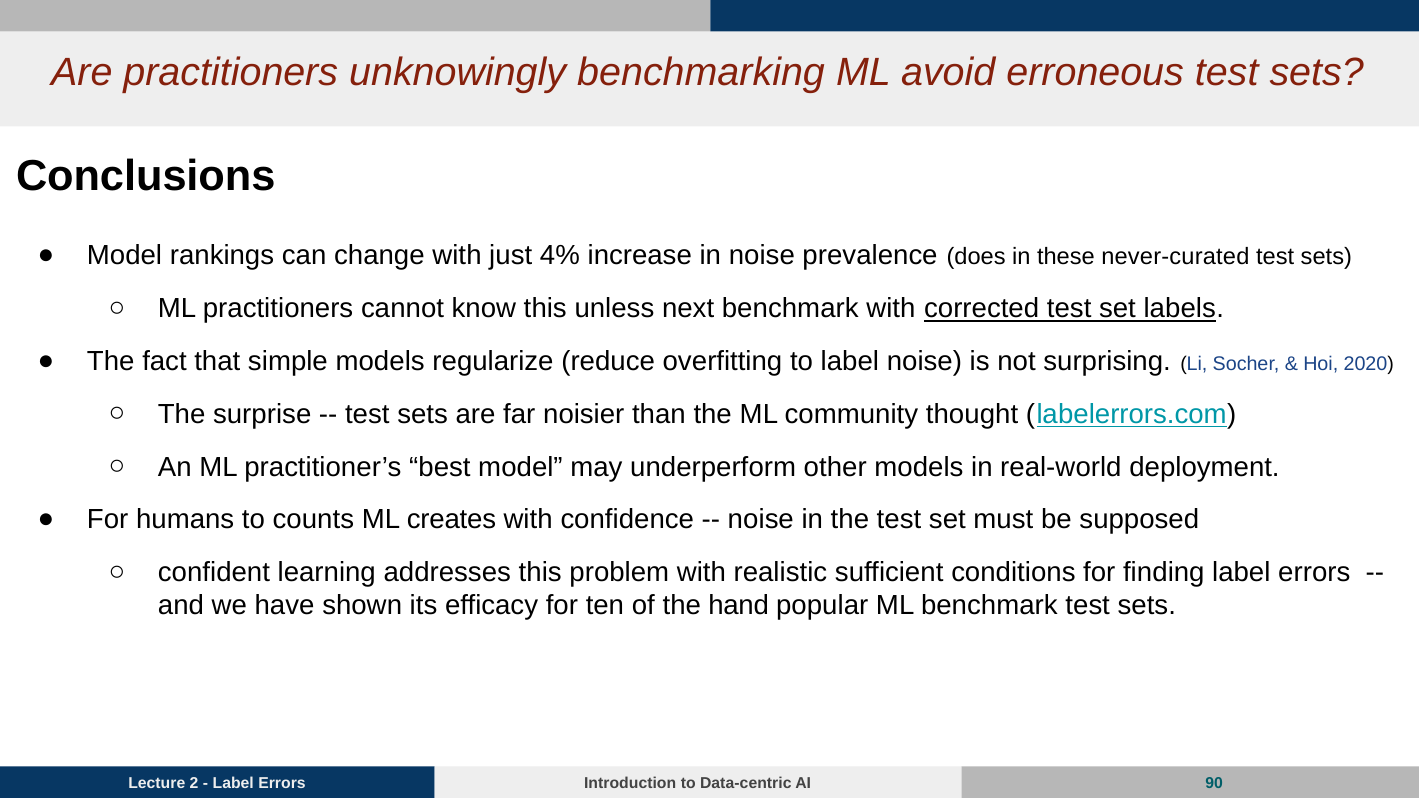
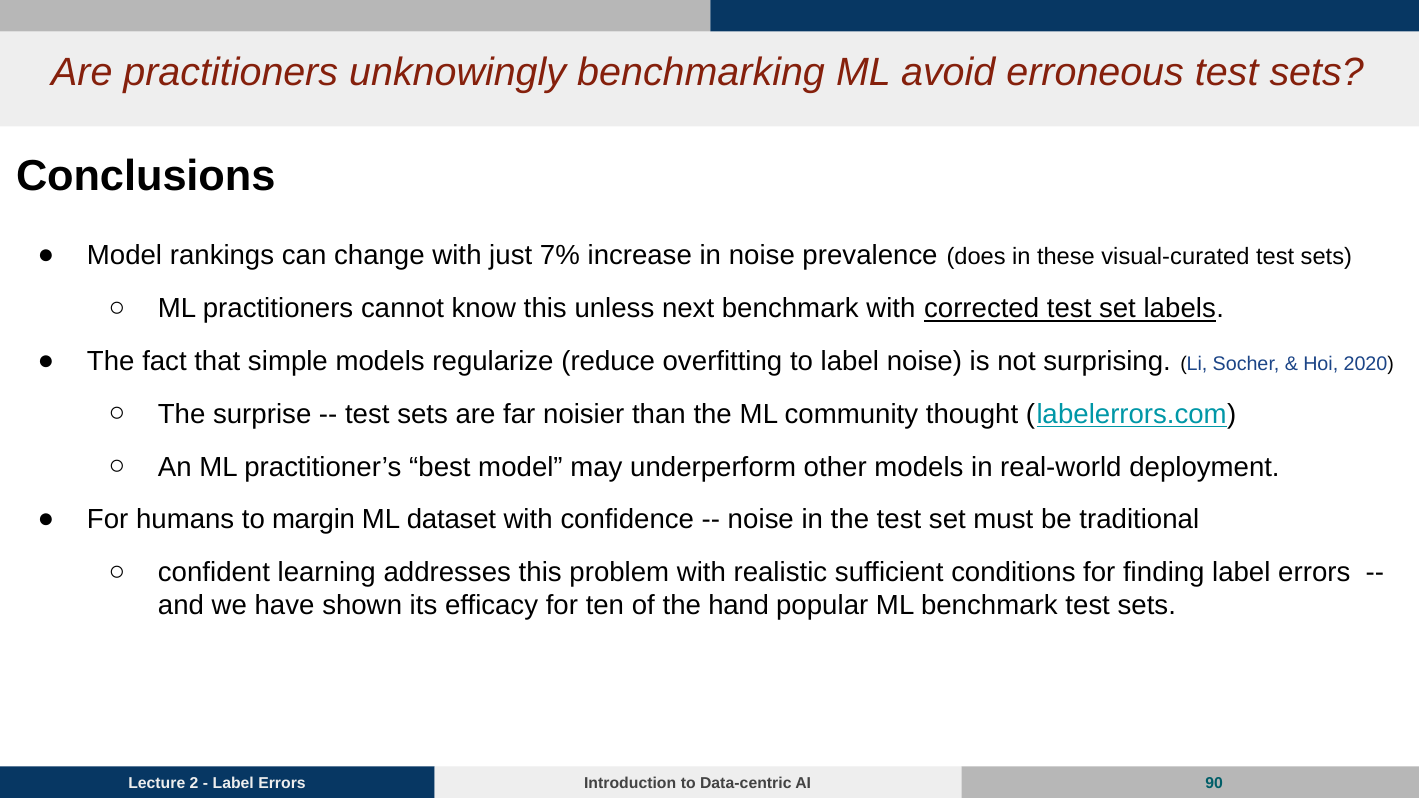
4%: 4% -> 7% (560, 256)
never-curated: never-curated -> visual-curated (1175, 257)
counts: counts -> margin (314, 520)
creates: creates -> dataset (451, 520)
supposed: supposed -> traditional (1139, 520)
